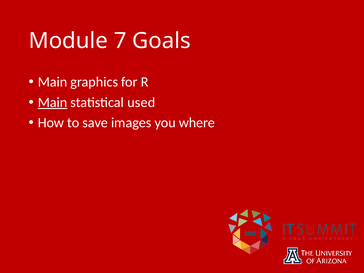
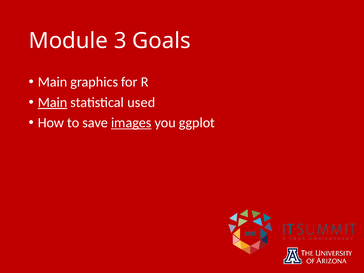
7: 7 -> 3 (120, 41)
images underline: none -> present (131, 123)
where: where -> ggplot (197, 123)
